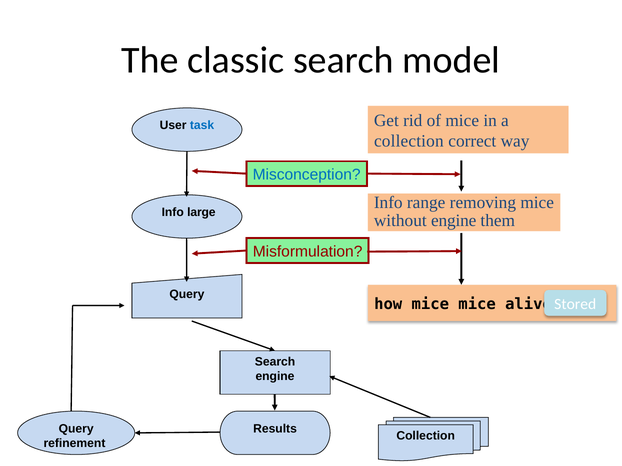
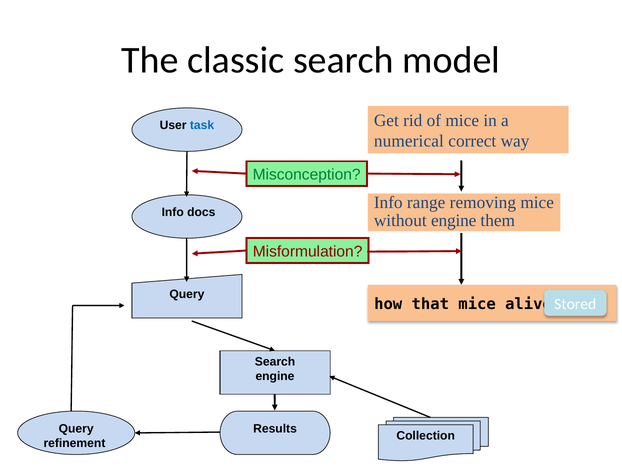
collection: collection -> numerical (409, 141)
Misconception colour: blue -> green (307, 175)
large: large -> docs (201, 213)
how mice: mice -> that (430, 304)
